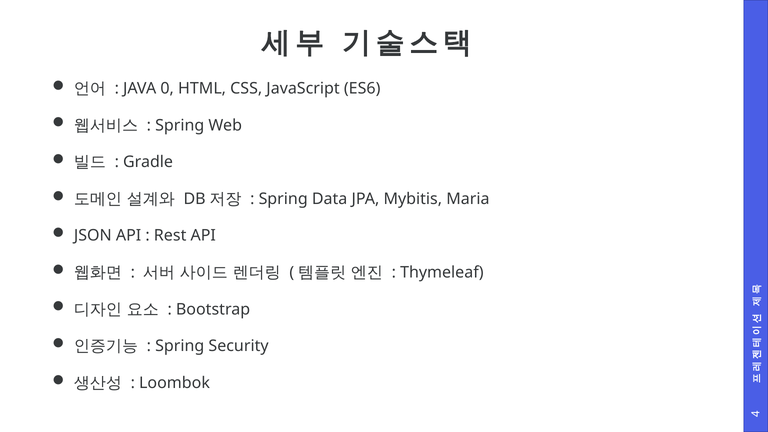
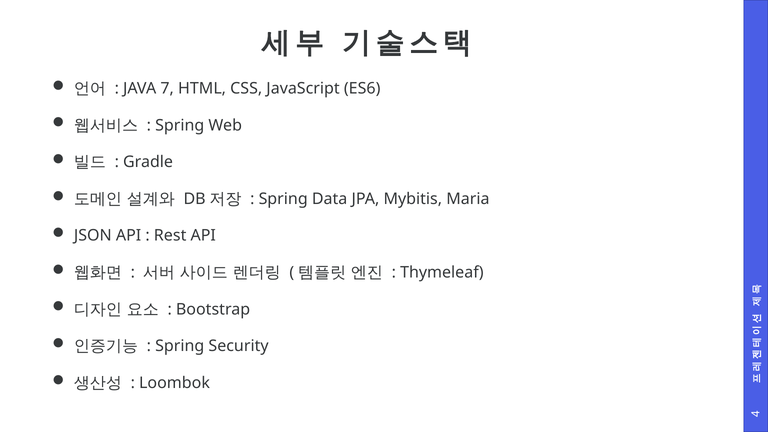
0: 0 -> 7 (167, 88)
